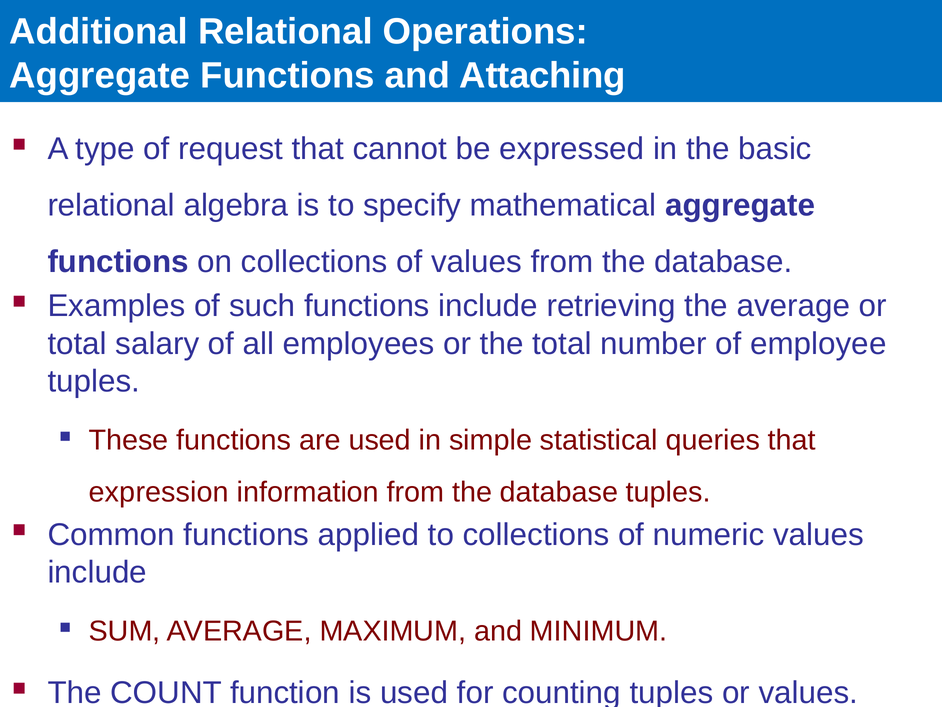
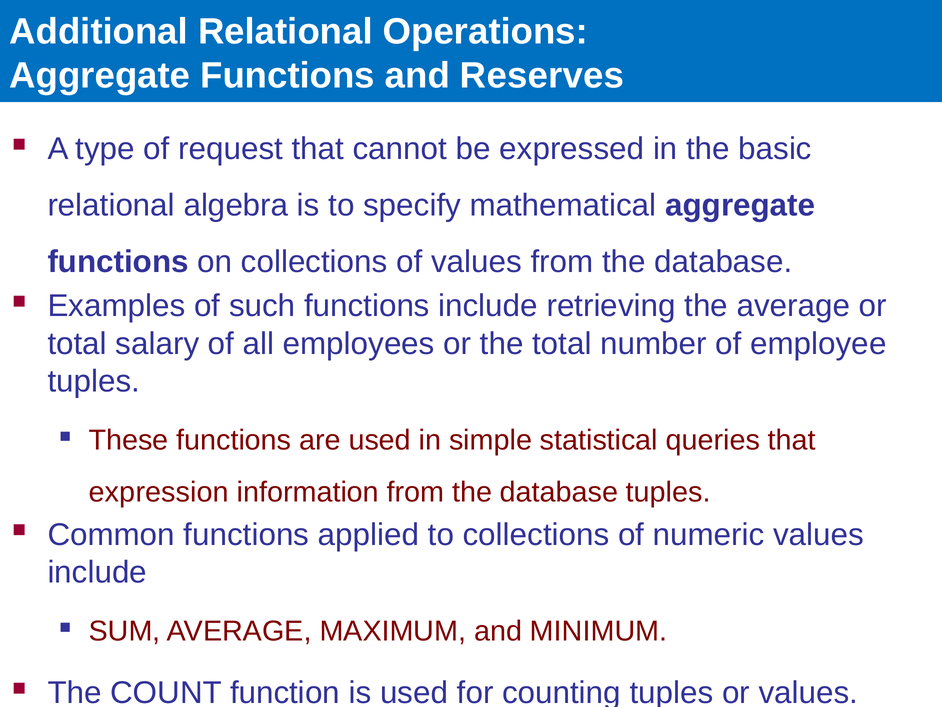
Attaching: Attaching -> Reserves (542, 76)
